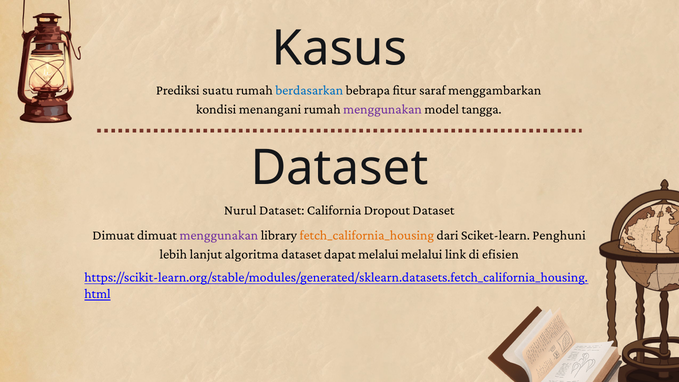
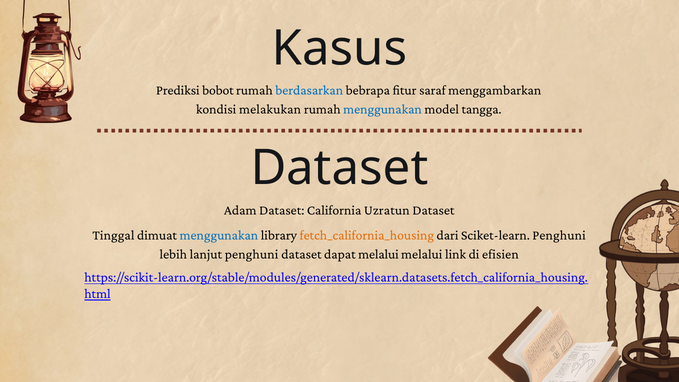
suatu: suatu -> bobot (218, 90)
menangani: menangani -> melakukan (270, 109)
menggunakan colour: purple -> blue (383, 109)
Nurul: Nurul -> Adam (240, 210)
Dropout: Dropout -> Uzratun (387, 210)
Dimuat: Dimuat -> Tinggal (113, 235)
menggunakan colour: purple -> blue (219, 235)
lanjut algoritma: algoritma -> penghuni (252, 254)
